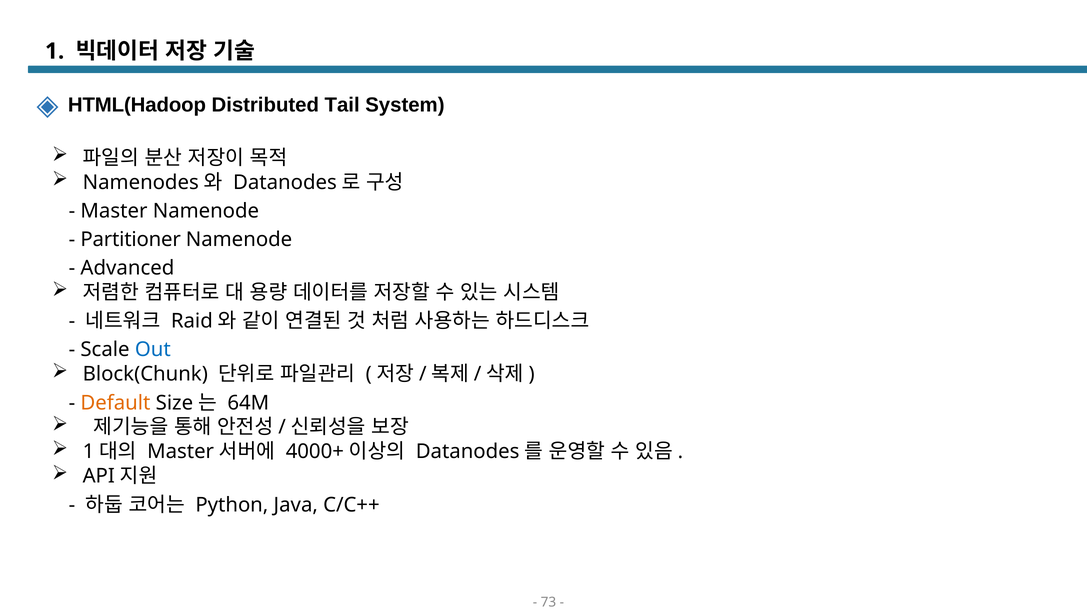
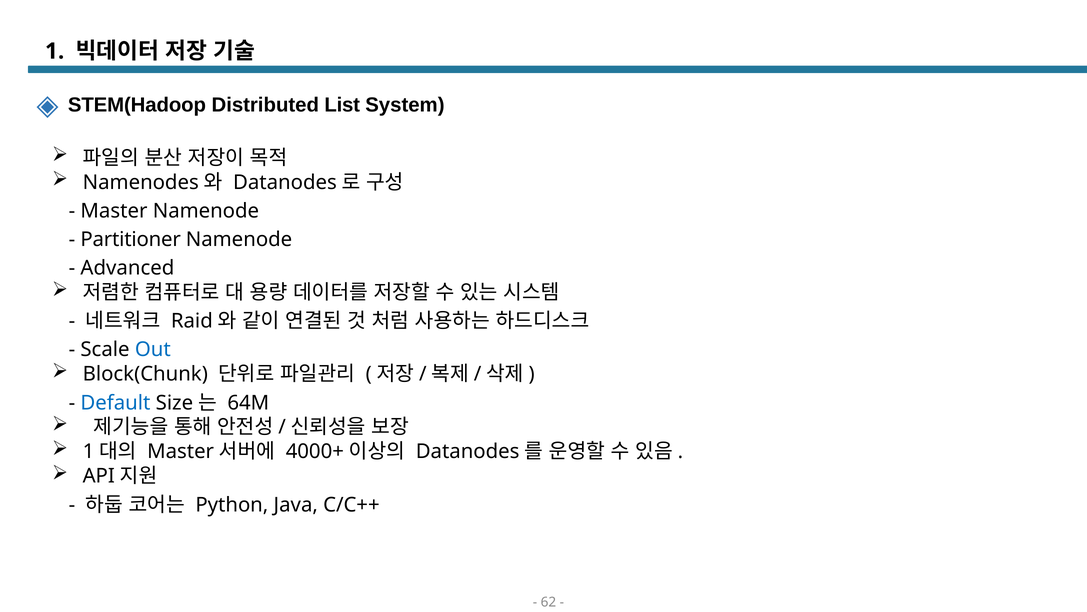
HTML(Hadoop: HTML(Hadoop -> STEM(Hadoop (137, 105)
Tail: Tail -> List (342, 105)
Default colour: orange -> blue (115, 402)
73: 73 -> 62 (548, 602)
